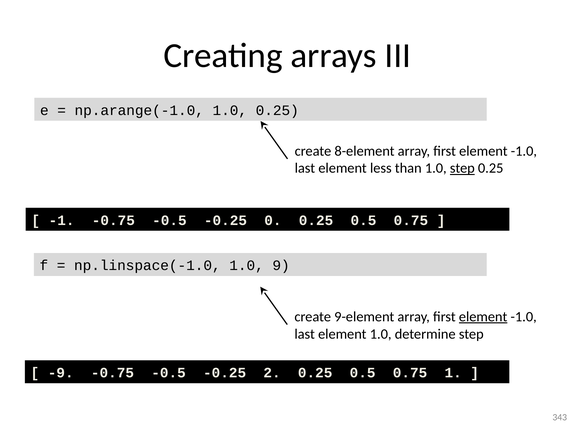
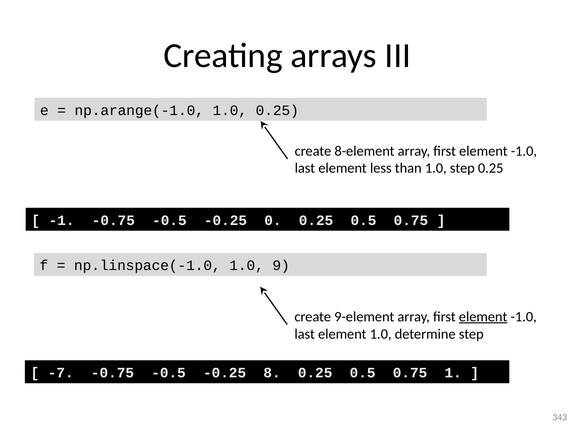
step underline: present -> none (462, 168)
-9: -9 -> -7 (61, 373)
2: 2 -> 8 (272, 373)
